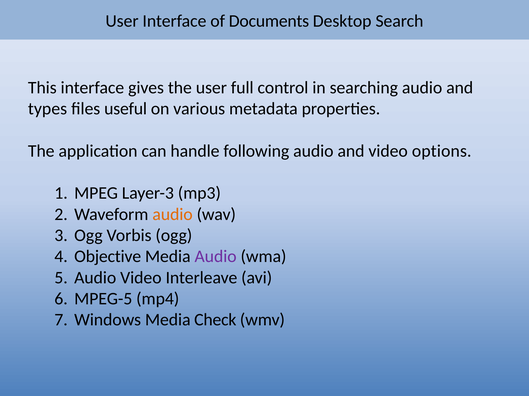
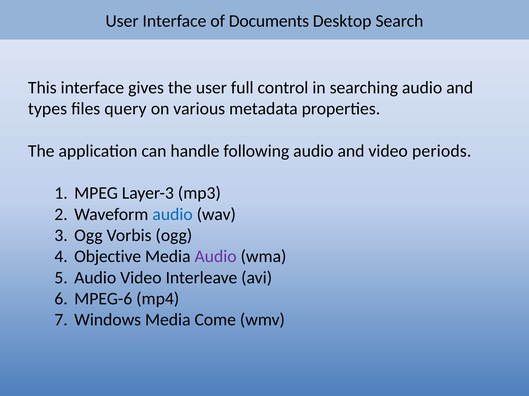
useful: useful -> query (125, 109)
options: options -> periods (442, 151)
audio colour: orange -> blue (173, 215)
MPEG-5: MPEG-5 -> MPEG-6 (103, 299)
Check: Check -> Come (215, 320)
